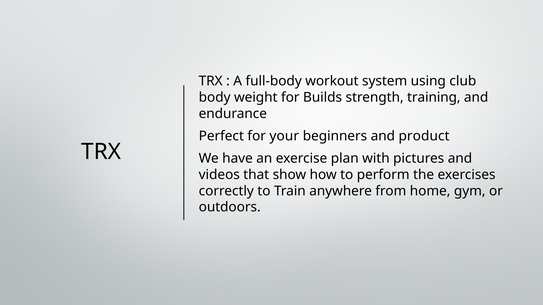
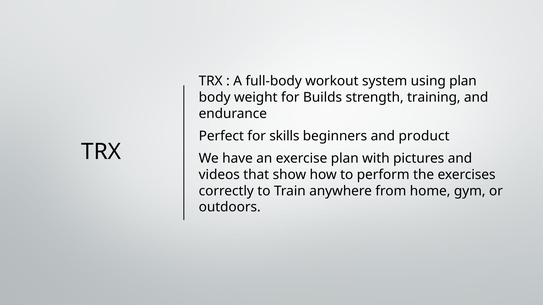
using club: club -> plan (463, 81)
your: your -> skills (284, 136)
